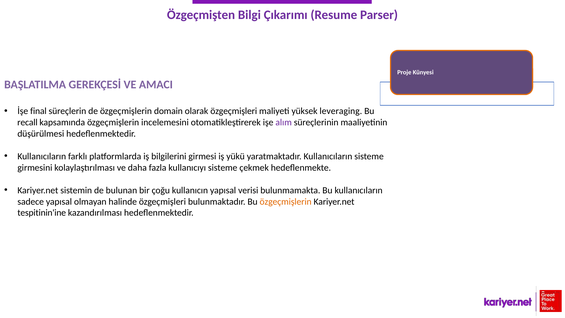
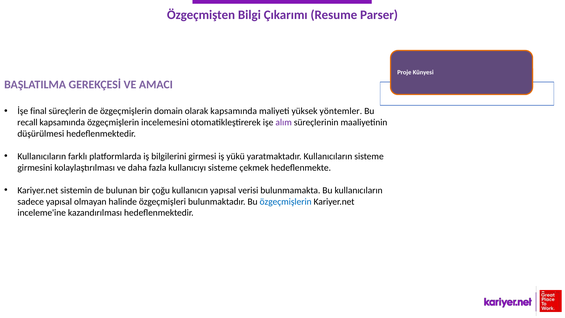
olarak özgeçmişleri: özgeçmişleri -> kapsamında (234, 111)
leveraging: leveraging -> yöntemler (341, 111)
özgeçmişlerin colour: orange -> blue (286, 201)
tespitinin'ine: tespitinin'ine -> inceleme'ine (42, 213)
